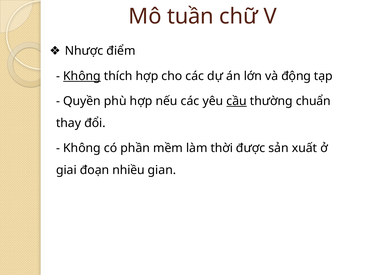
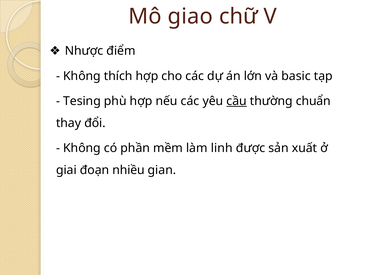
tuần: tuần -> giao (190, 17)
Không underline: present -> none (82, 76)
động: động -> basic (296, 76)
Quyền: Quyền -> Tesing (82, 101)
thời: thời -> linh (222, 148)
